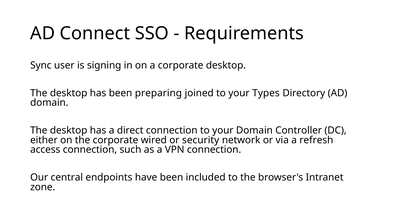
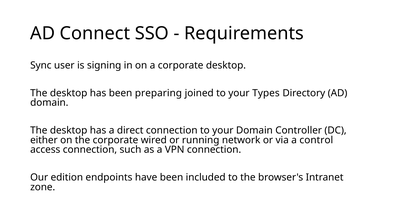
security: security -> running (201, 140)
refresh: refresh -> control (316, 140)
central: central -> edition (67, 177)
